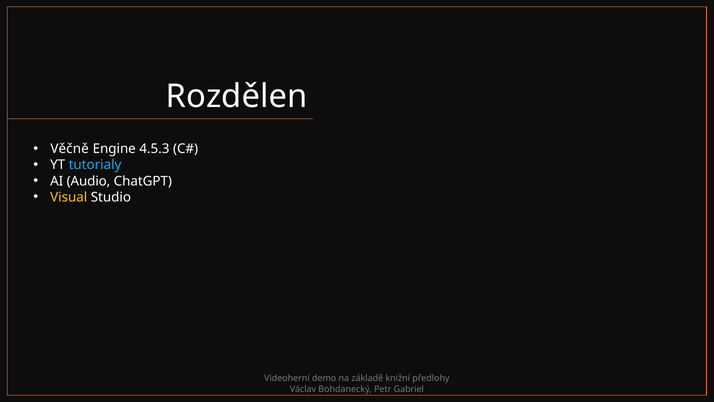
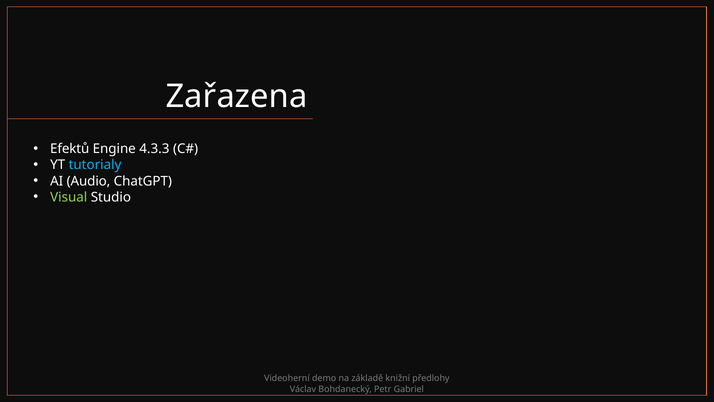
Rozdělen: Rozdělen -> Zařazena (237, 96)
Věčně: Věčně -> Efektů (70, 149)
4.5.3: 4.5.3 -> 4.3.3 (154, 149)
Visual colour: yellow -> light green (69, 197)
